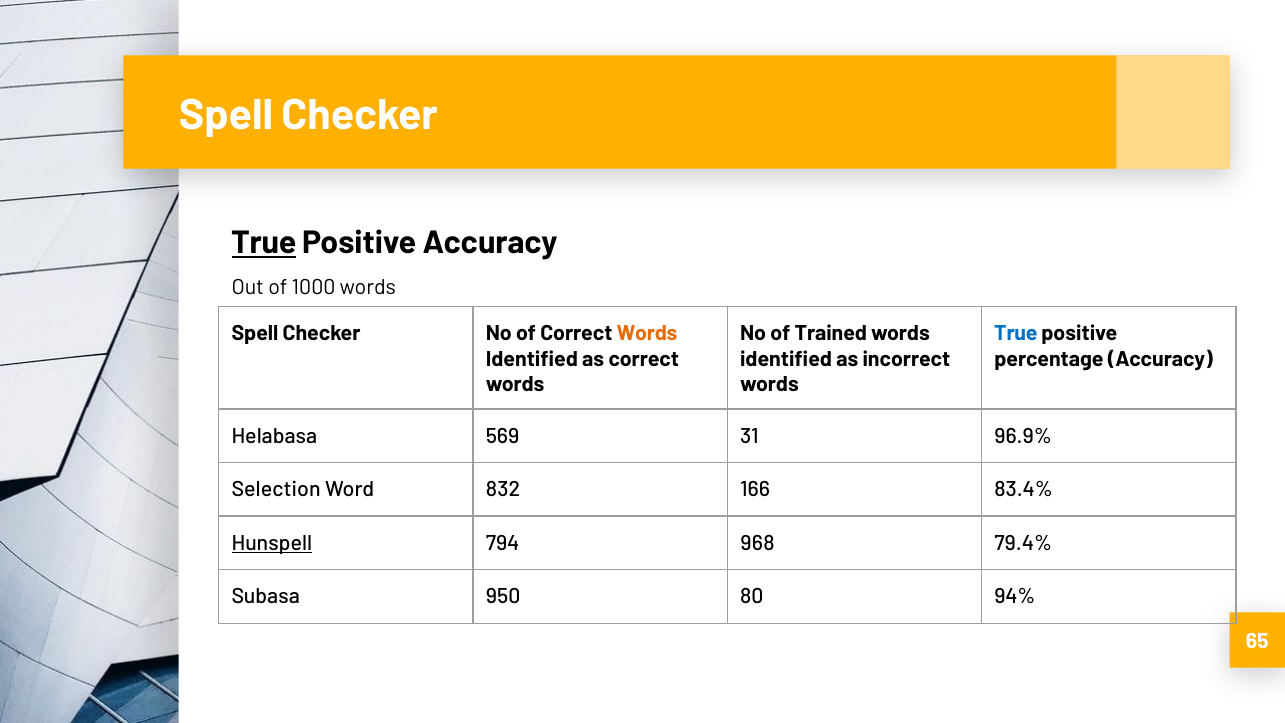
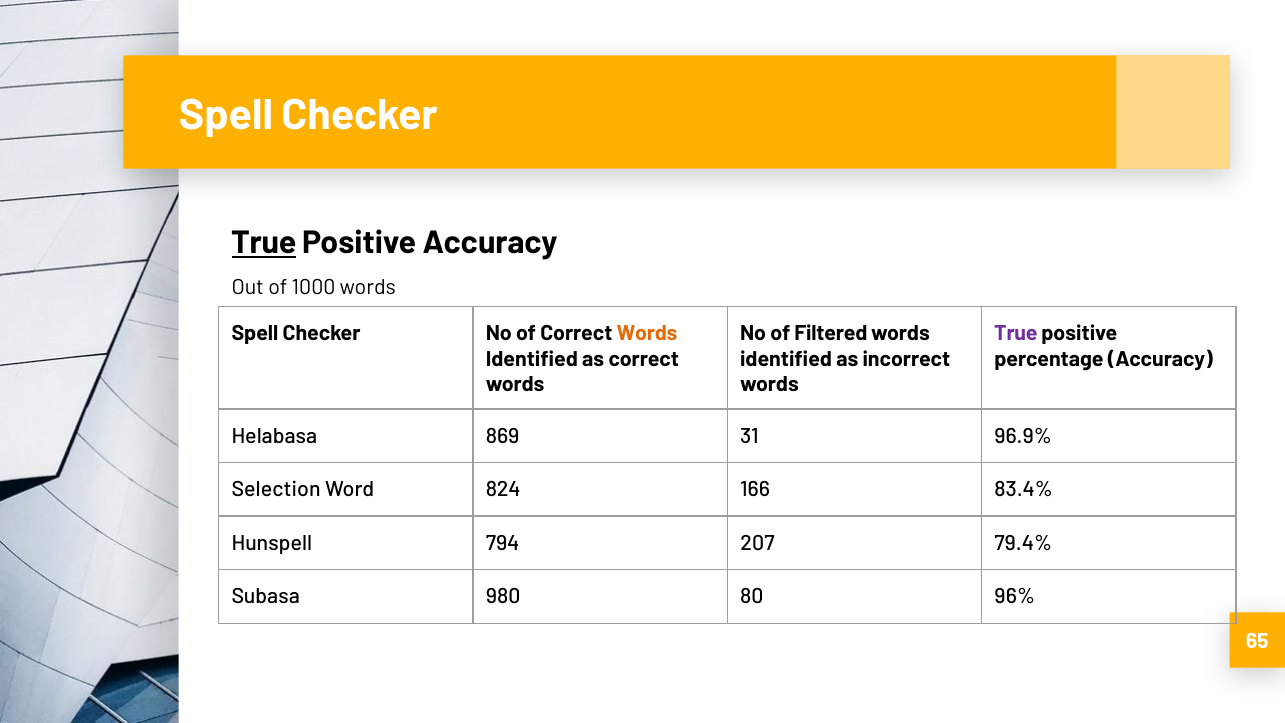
Trained: Trained -> Filtered (831, 333)
True colour: blue -> purple (1016, 333)
569: 569 -> 869 (503, 436)
832: 832 -> 824 (503, 490)
Hunspell underline: present -> none (272, 543)
968: 968 -> 207 (757, 543)
950: 950 -> 980 (503, 597)
94%: 94% -> 96% (1015, 597)
